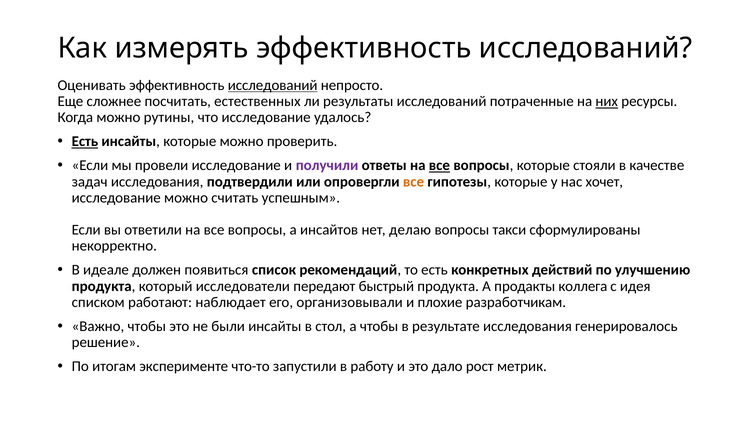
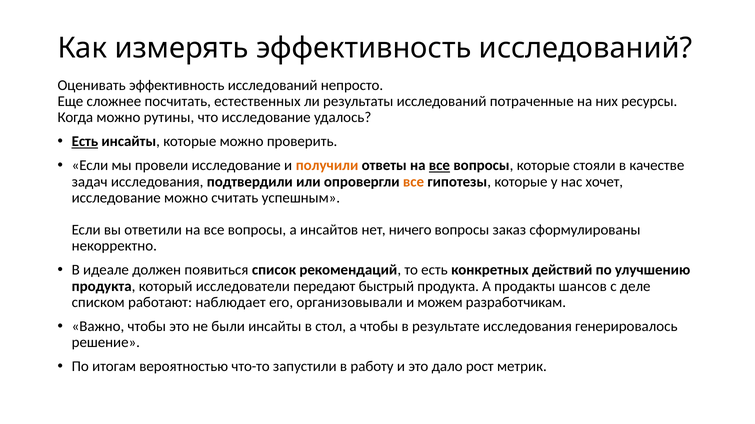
исследований underline: present -> none (273, 85)
них underline: present -> none (607, 102)
получили colour: purple -> orange (327, 166)
делаю: делаю -> ничего (410, 230)
такси: такси -> заказ (509, 230)
коллега: коллега -> шансов (583, 287)
идея: идея -> деле (635, 287)
плохие: плохие -> можем (440, 303)
эксперименте: эксперименте -> вероятностью (184, 367)
